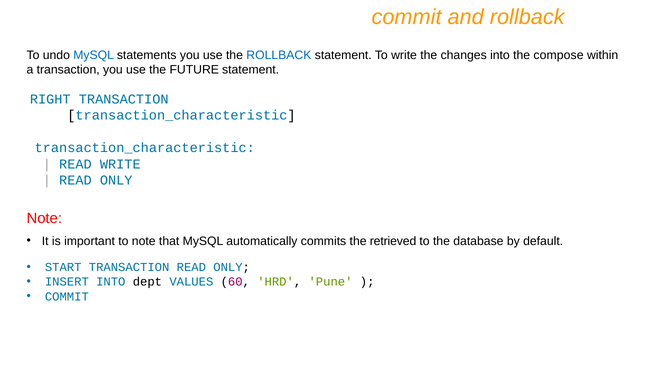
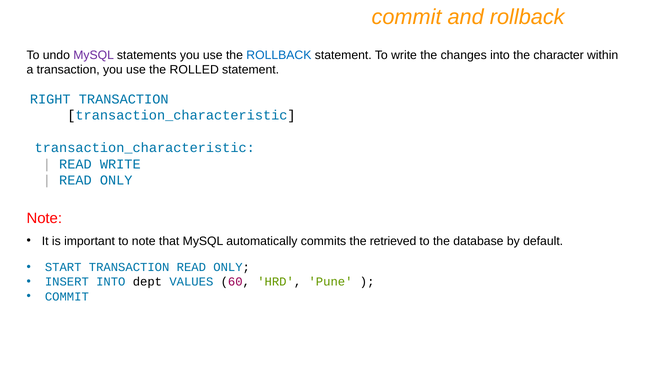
MySQL colour: blue -> purple (94, 55)
compose: compose -> character (559, 55)
FUTURE: FUTURE -> ROLLED (194, 70)
